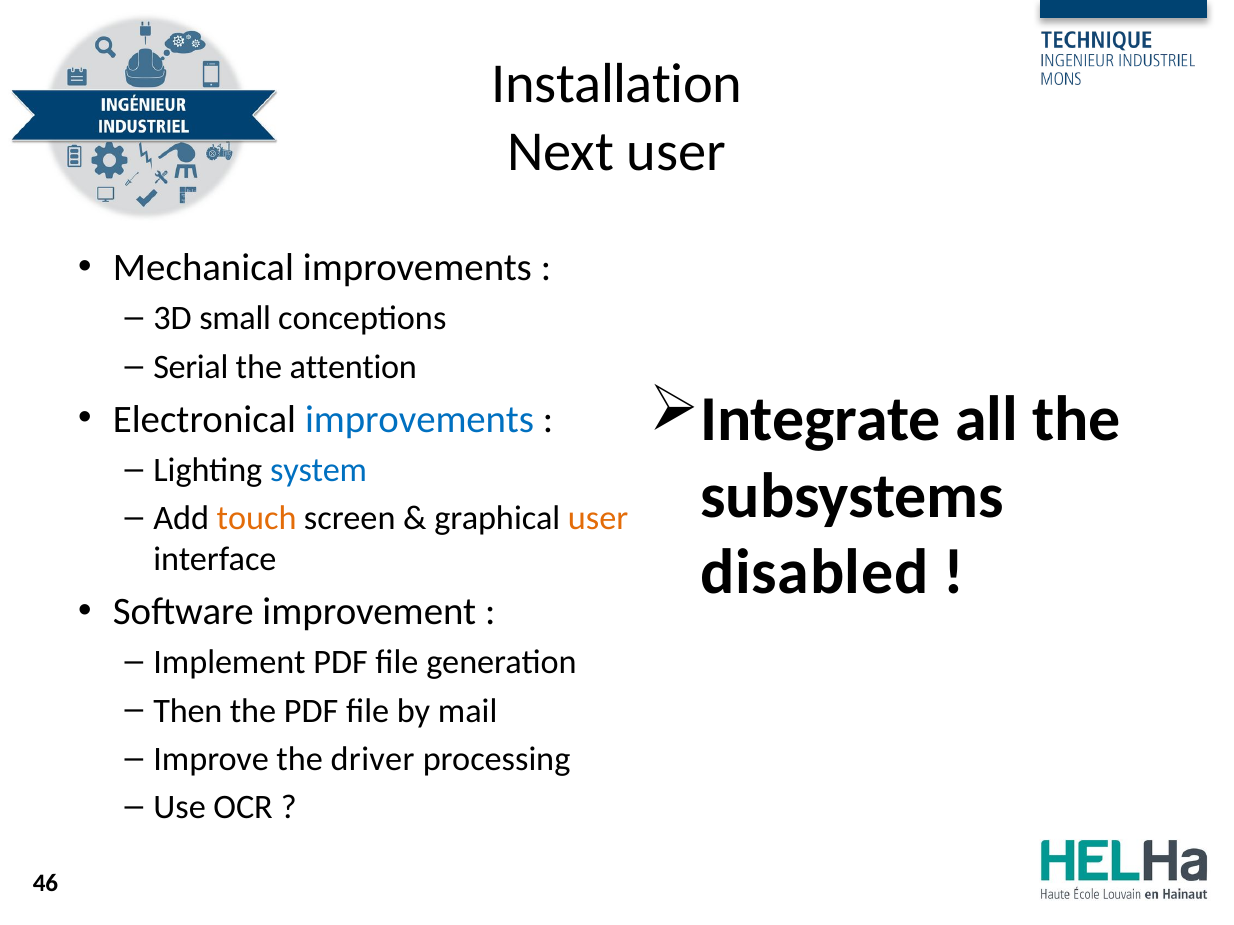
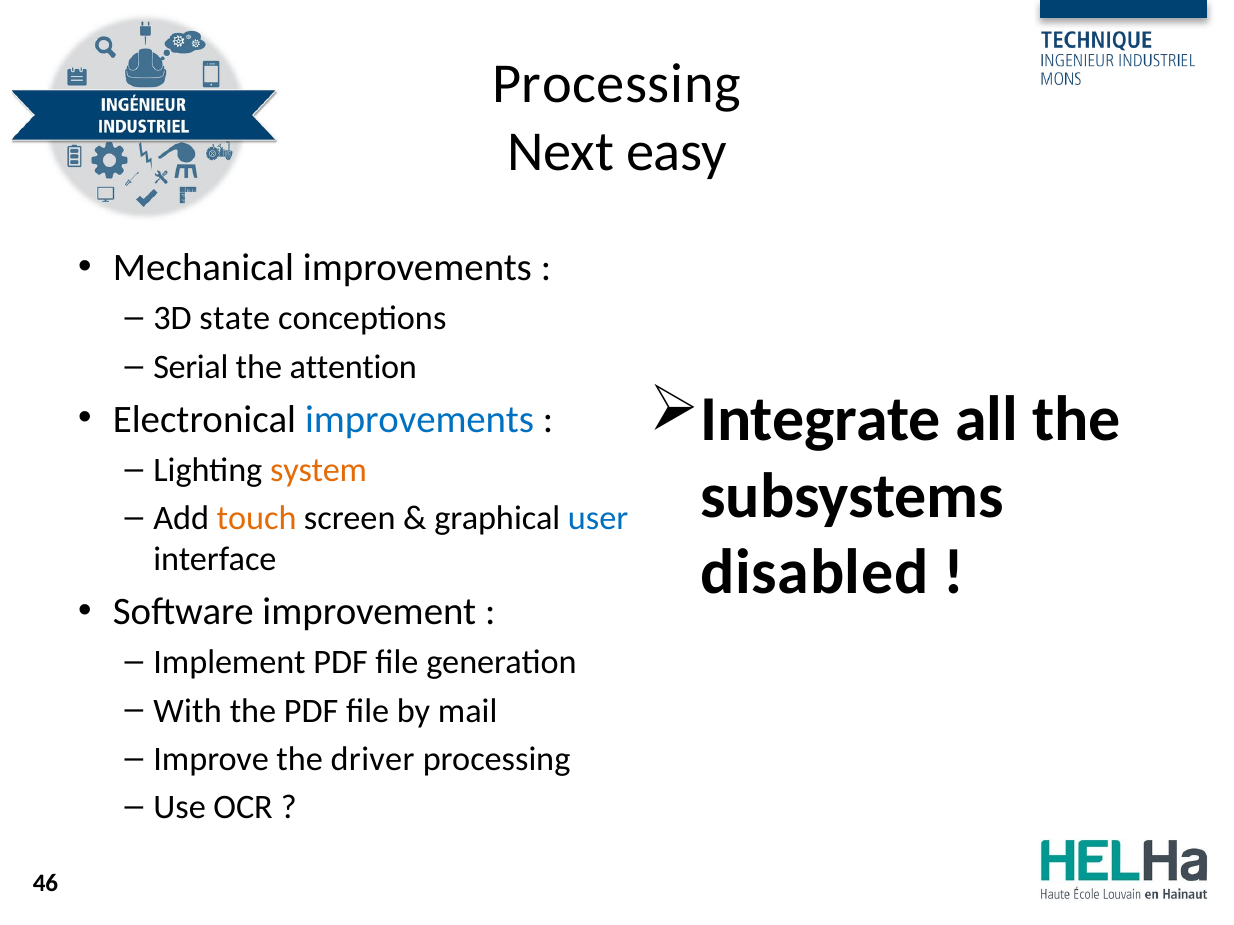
Installation: Installation -> Processing (616, 84)
Next user: user -> easy (677, 152)
small: small -> state (235, 319)
system colour: blue -> orange (319, 470)
user colour: orange -> blue (598, 519)
Then: Then -> With (188, 711)
